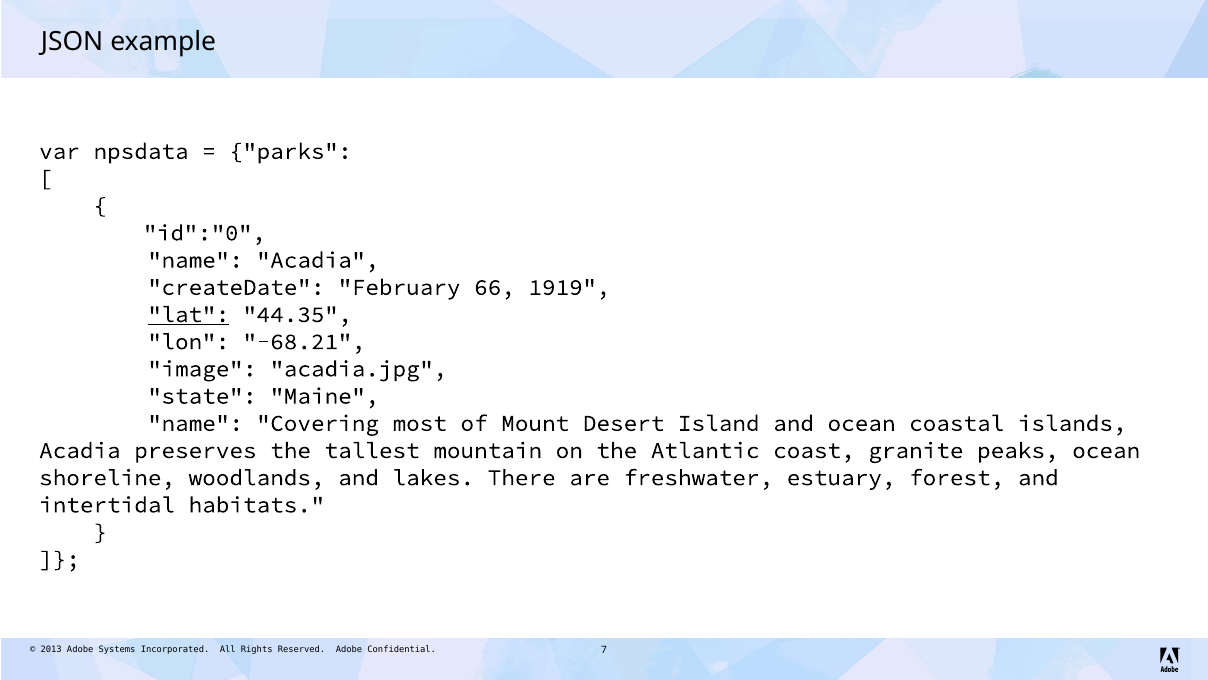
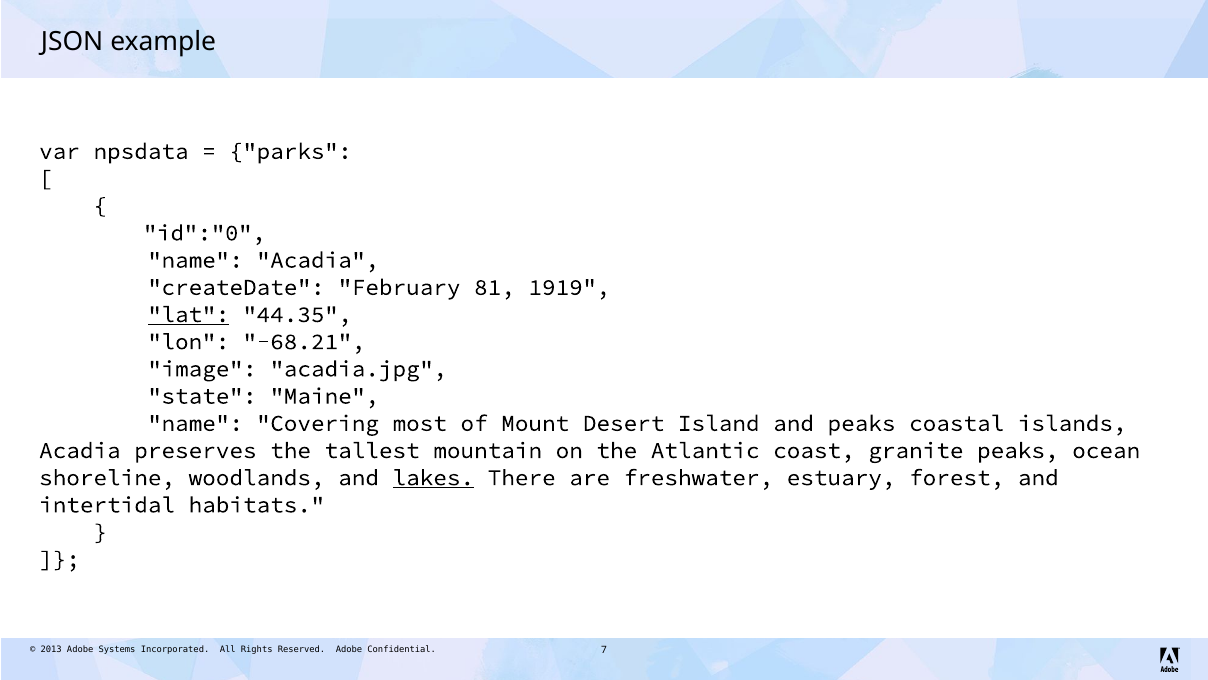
66: 66 -> 81 (494, 287)
and ocean: ocean -> peaks (862, 423)
lakes underline: none -> present (433, 477)
